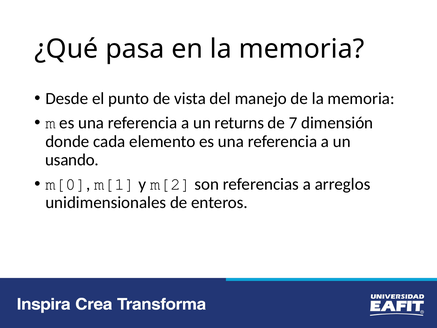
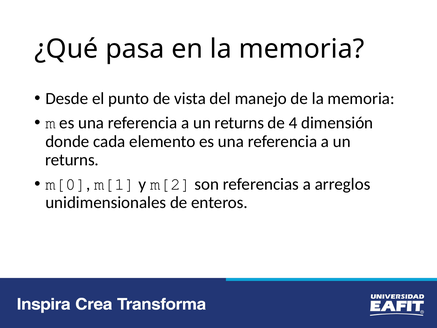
7: 7 -> 4 (293, 123)
usando: usando -> returns (72, 160)
